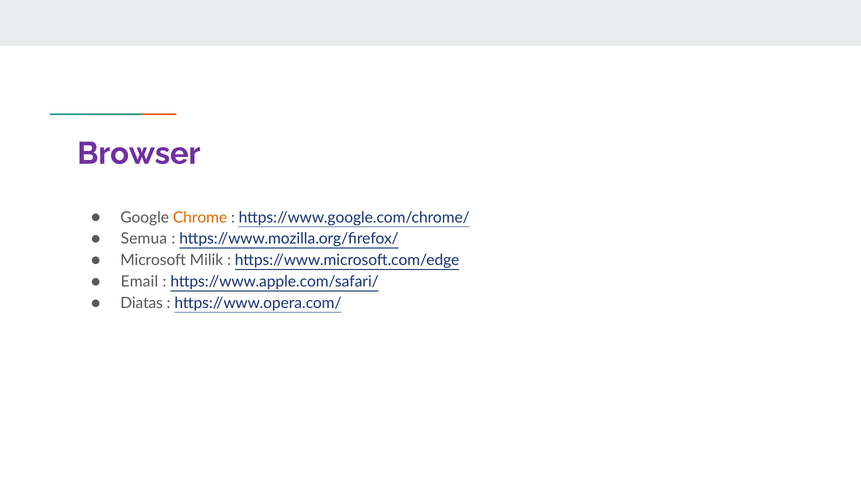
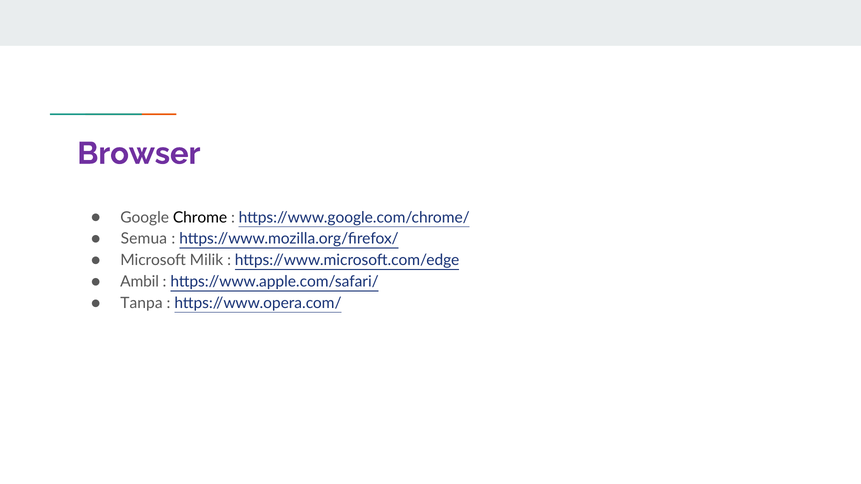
Chrome colour: orange -> black (200, 218)
Email: Email -> Ambil (140, 282)
Diatas: Diatas -> Tanpa (141, 303)
